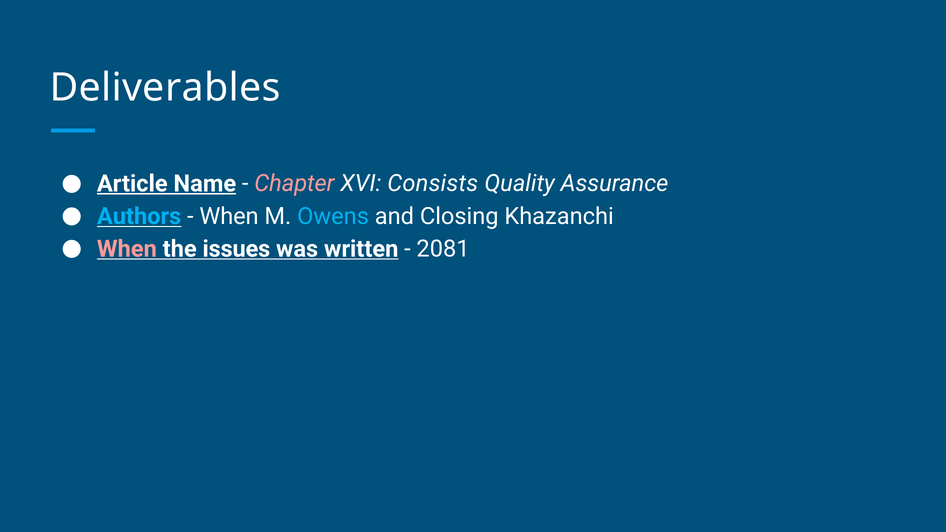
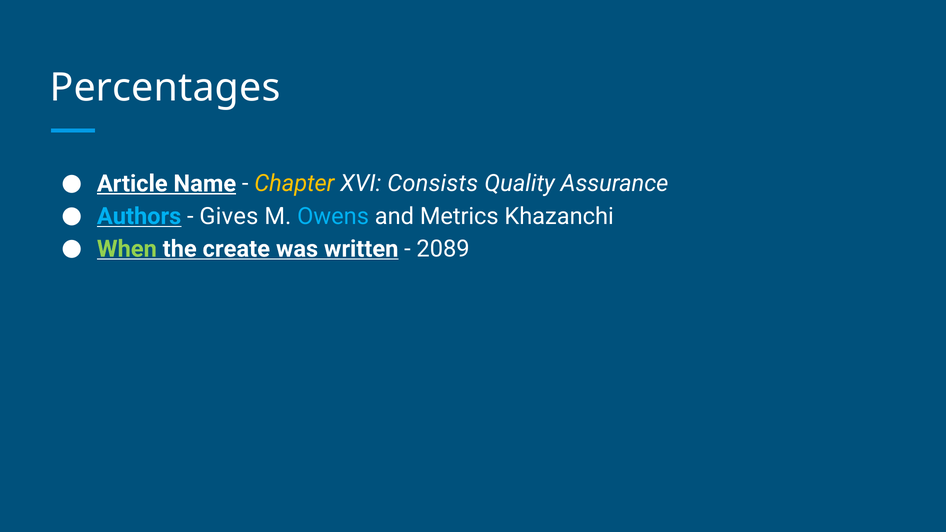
Deliverables: Deliverables -> Percentages (165, 88)
Chapter colour: pink -> yellow (294, 184)
When: When -> Gives (229, 216)
Closing: Closing -> Metrics (459, 216)
When colour: pink -> light green (127, 249)
issues: issues -> create (236, 249)
2081: 2081 -> 2089 (443, 249)
